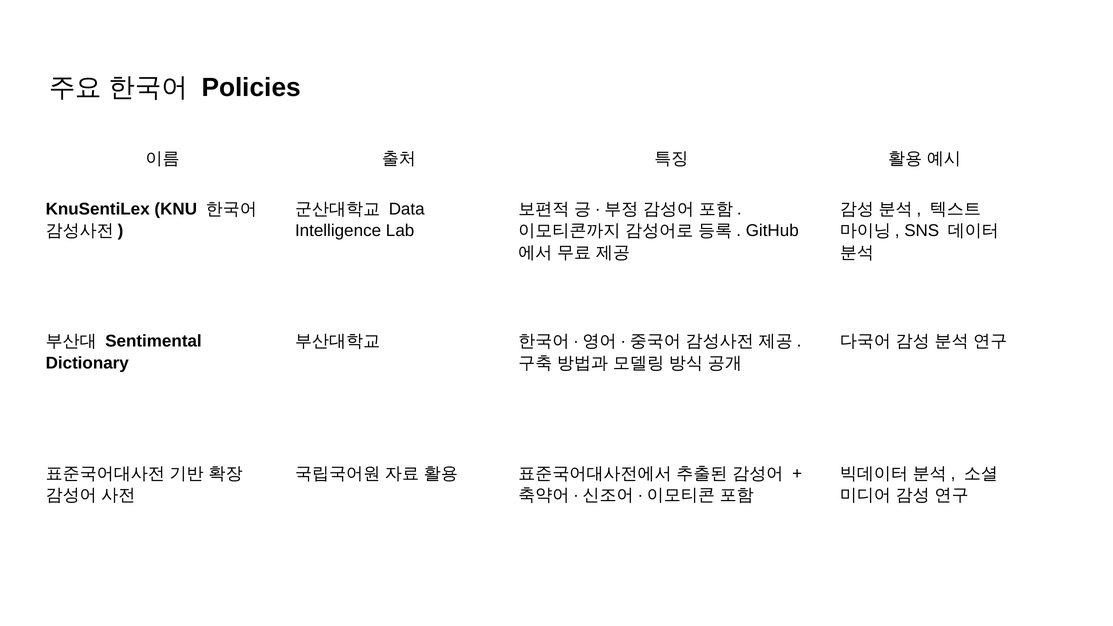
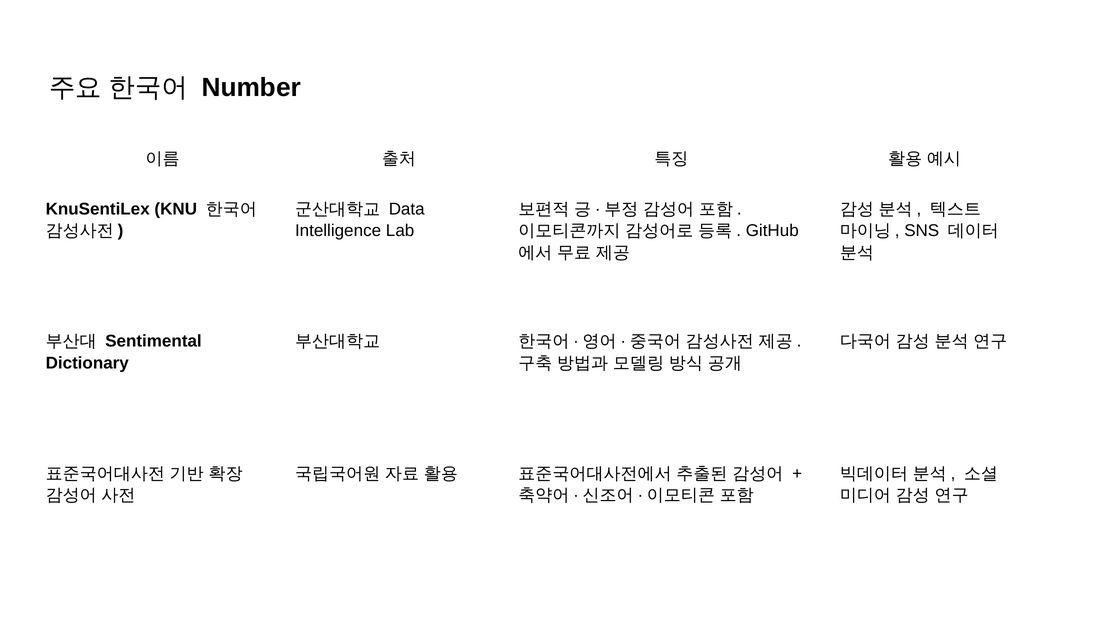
Policies: Policies -> Number (251, 88)
